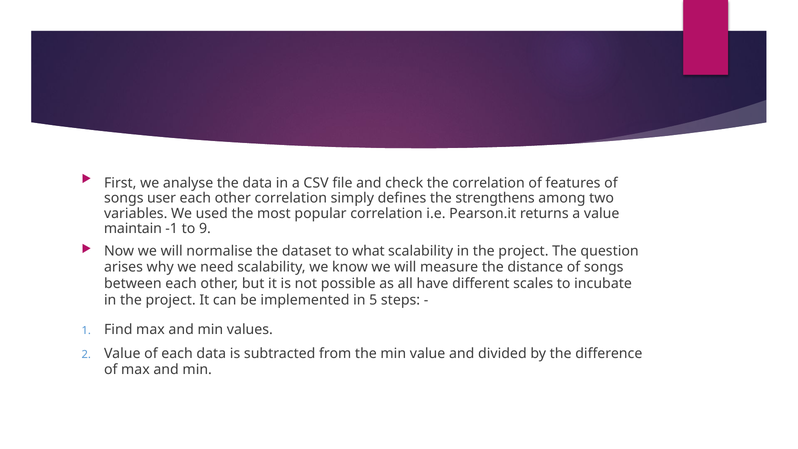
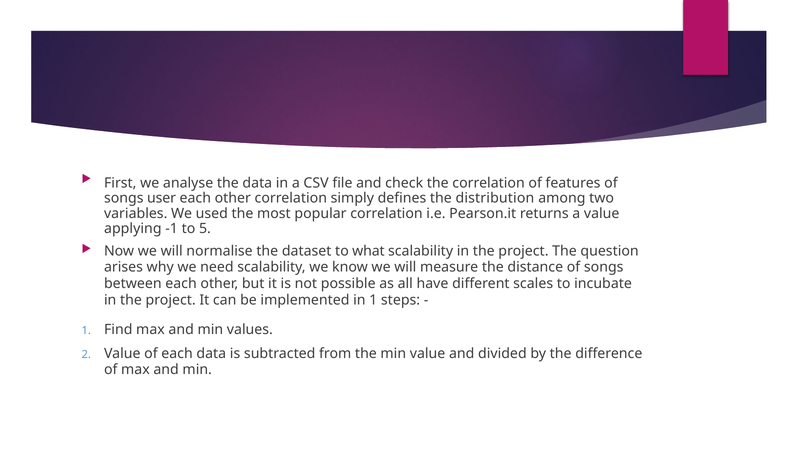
strengthens: strengthens -> distribution (495, 198)
maintain: maintain -> applying (133, 229)
9: 9 -> 5 (205, 229)
in 5: 5 -> 1 (373, 300)
